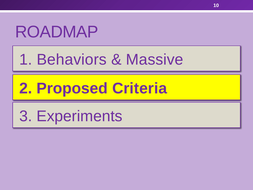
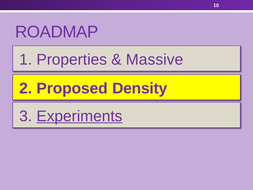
Behaviors: Behaviors -> Properties (72, 59)
Criteria: Criteria -> Density (140, 88)
Experiments underline: none -> present (79, 116)
